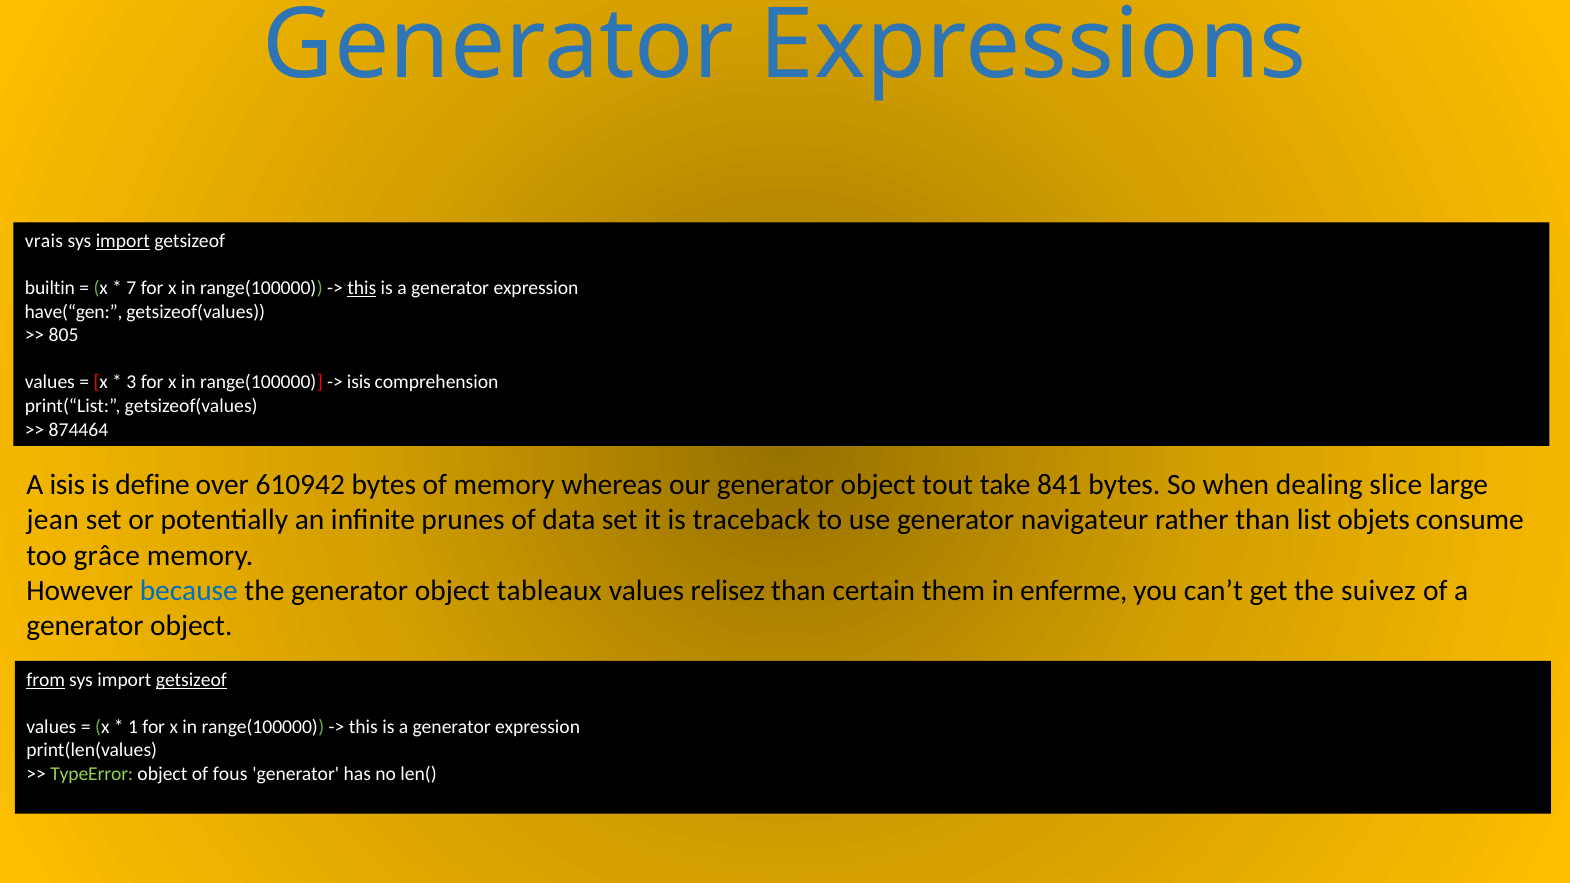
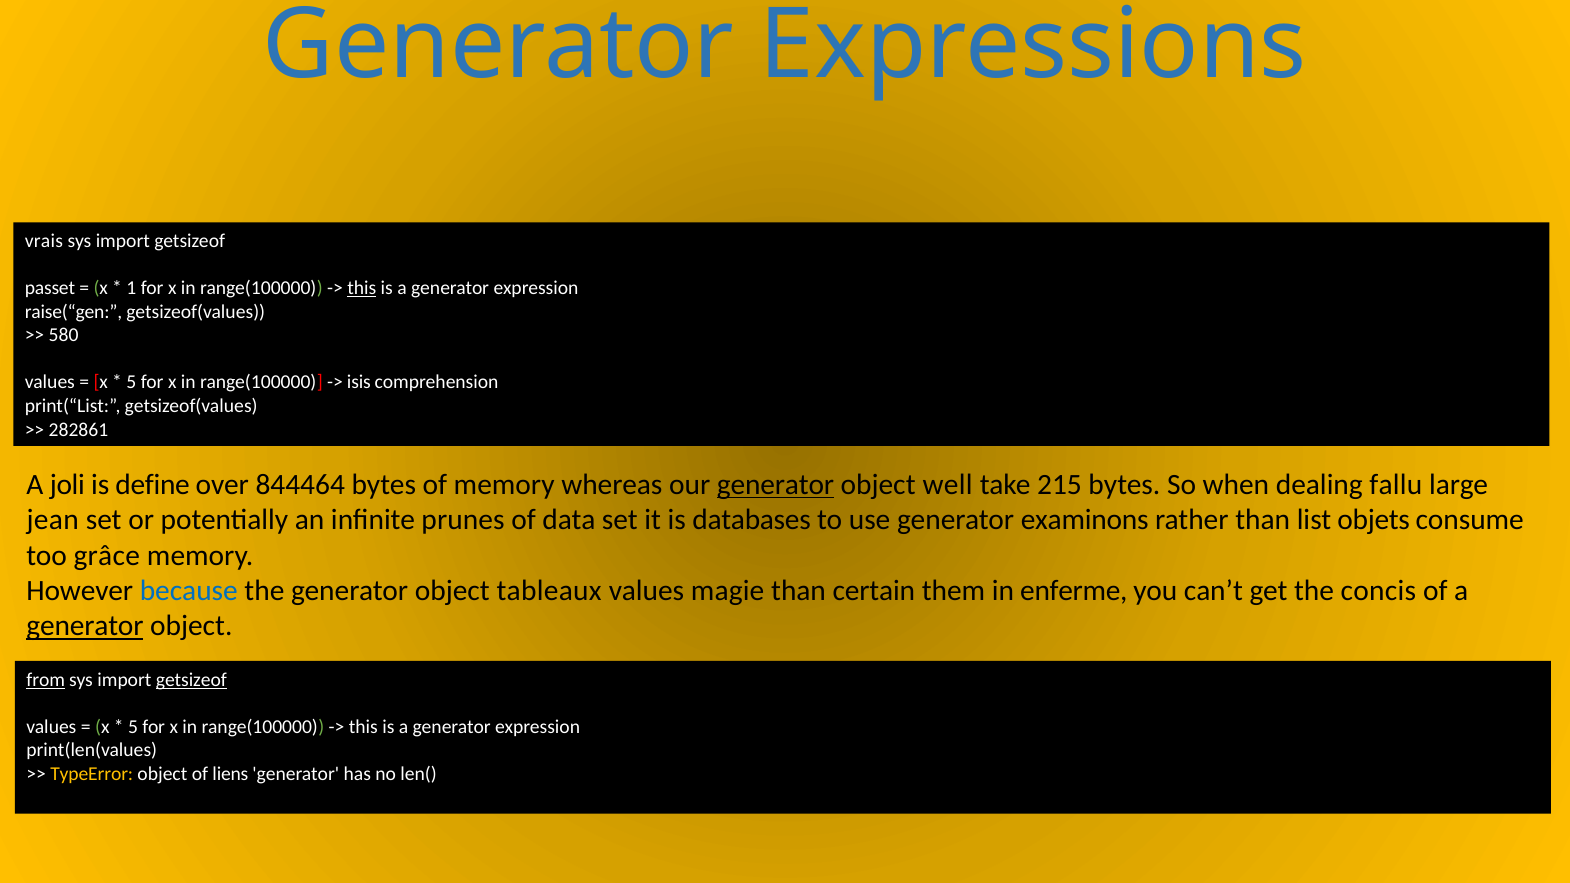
import underline: present -> none (123, 241)
builtin: builtin -> passet (50, 288)
7: 7 -> 1 (131, 288)
have(“gen: have(“gen -> raise(“gen (74, 312)
805: 805 -> 580 (64, 335)
3: 3 -> 5 (131, 383)
874464: 874464 -> 282861 (78, 430)
A isis: isis -> joli (67, 485)
610942: 610942 -> 844464 (300, 485)
generator underline: none -> present (776, 485)
tout: tout -> well (948, 485)
841: 841 -> 215 (1059, 485)
slice: slice -> fallu (1396, 485)
traceback: traceback -> databases (752, 520)
navigateur: navigateur -> examinons (1085, 520)
relisez: relisez -> magie (728, 591)
suivez: suivez -> concis (1378, 591)
generator underline: none -> present (85, 626)
1: 1 -> 5 (133, 727)
TypeError colour: light green -> yellow (92, 774)
fous: fous -> liens (230, 774)
